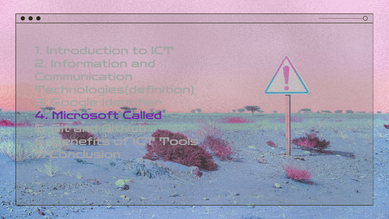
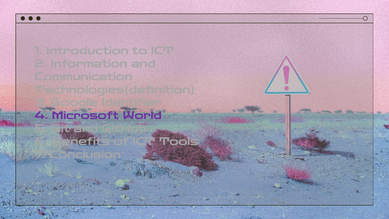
Called: Called -> World (142, 116)
